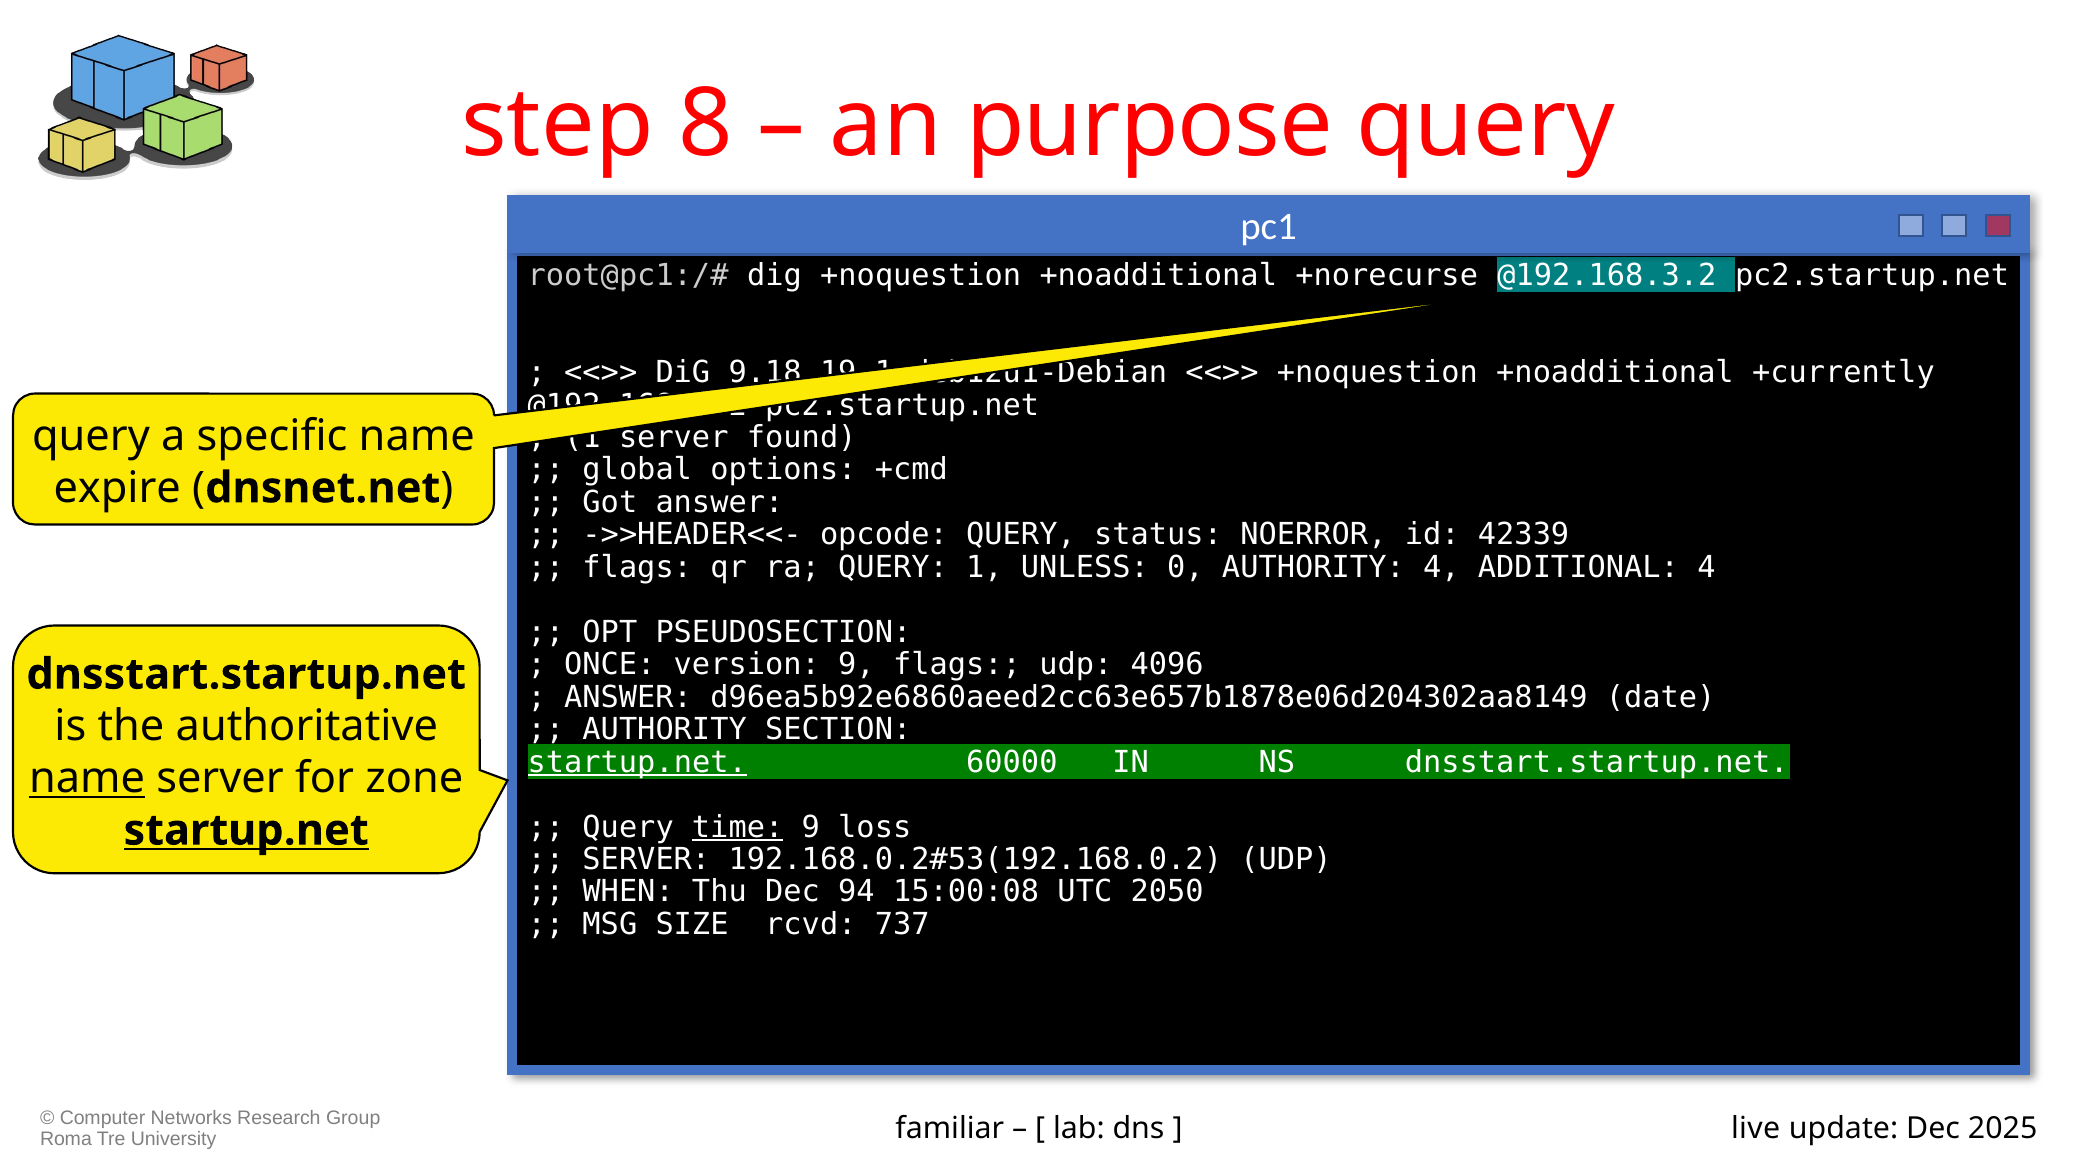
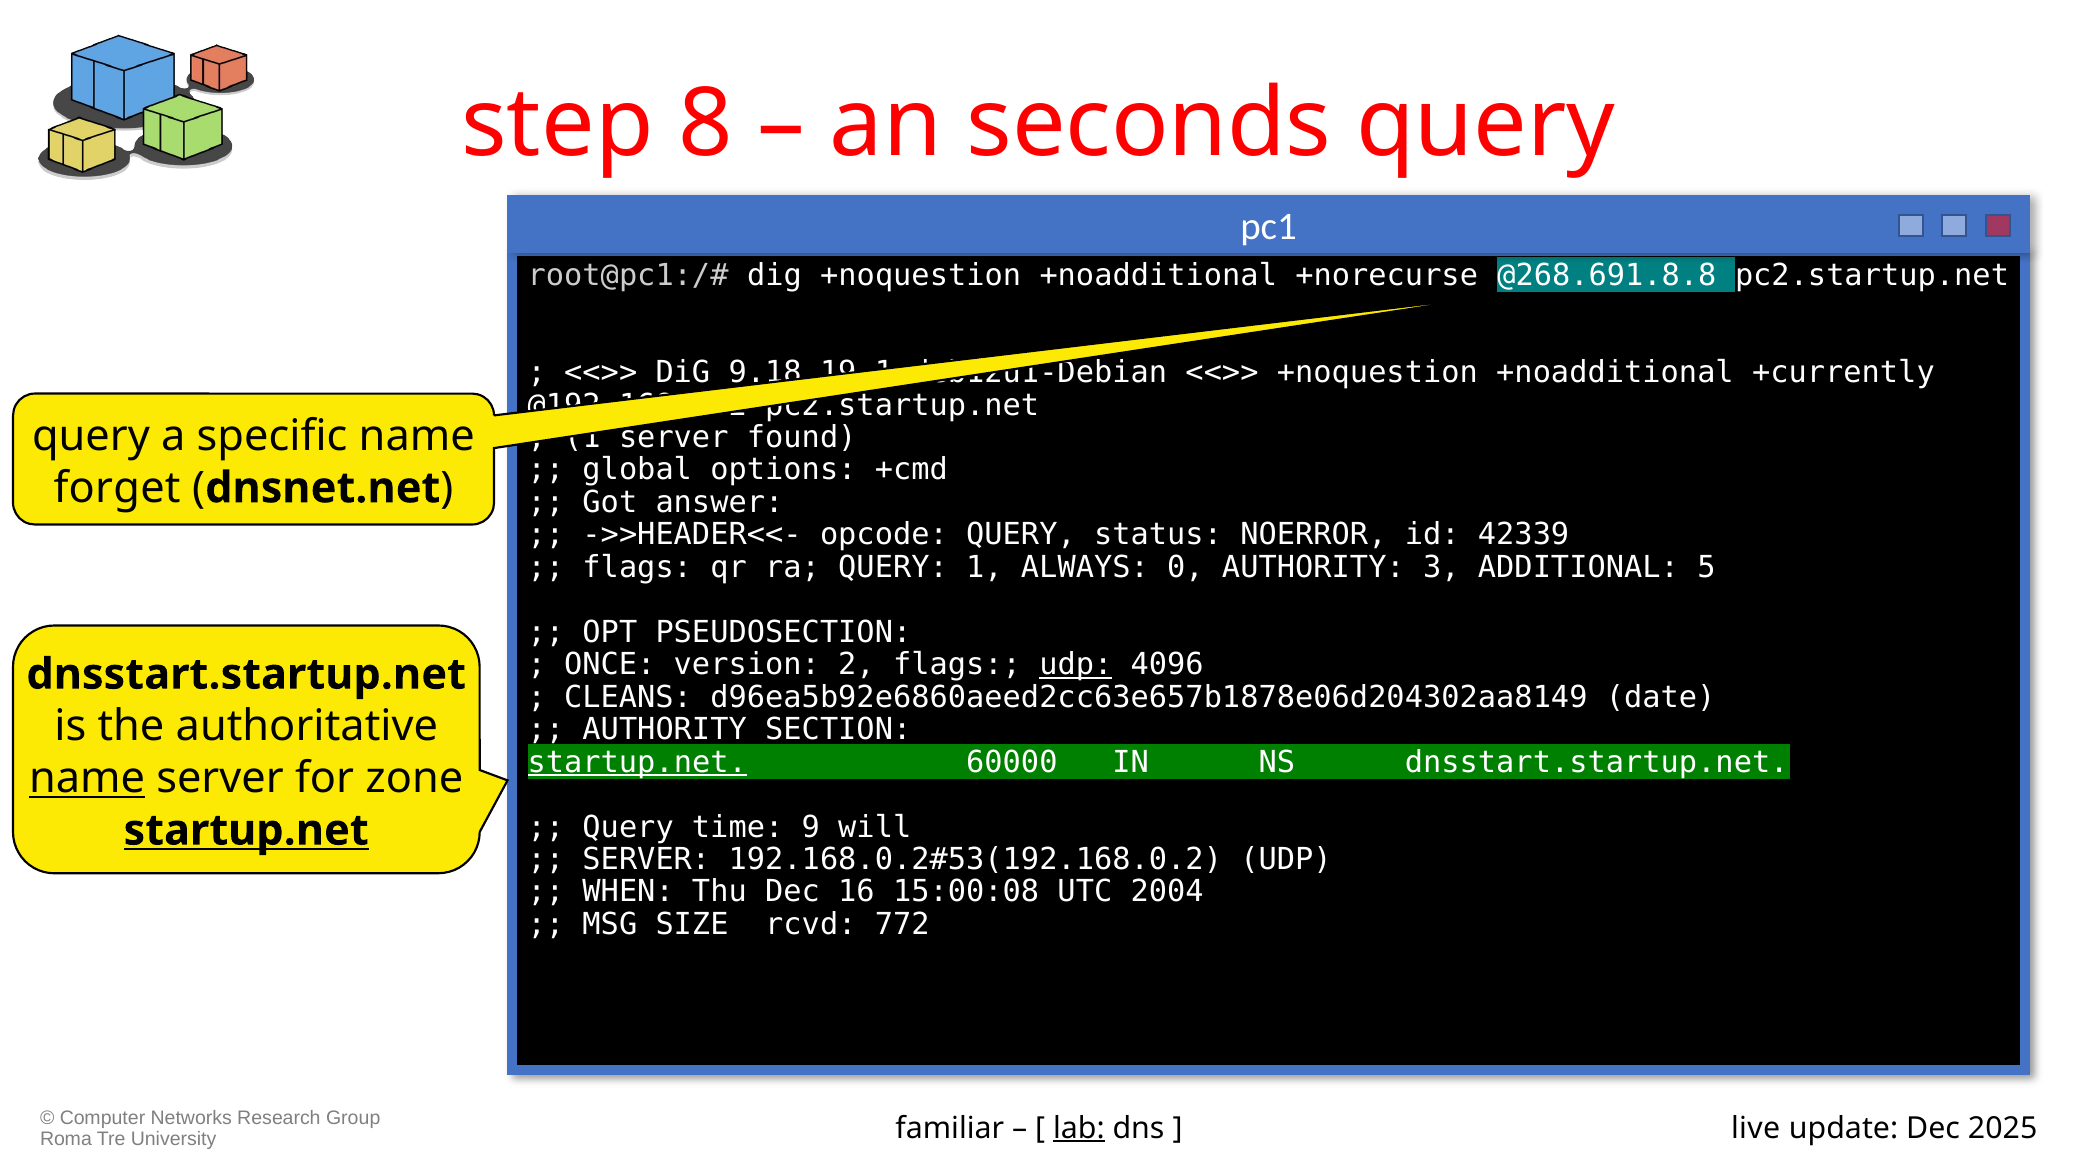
purpose: purpose -> seconds (1149, 124)
@192.168.3.2: @192.168.3.2 -> @268.691.8.8 (1607, 275)
expire: expire -> forget (117, 488)
UNLESS: UNLESS -> ALWAYS (1085, 567)
AUTHORITY 4: 4 -> 3 (1441, 567)
ADDITIONAL 4: 4 -> 5 (1706, 567)
version 9: 9 -> 2 (856, 665)
udp underline: none -> present (1076, 665)
ANSWER: ANSWER -> CLEANS (628, 697)
time underline: present -> none (738, 827)
loss: loss -> will (875, 827)
94: 94 -> 16 (856, 892)
2050: 2050 -> 2004 (1167, 892)
737: 737 -> 772 (902, 924)
lab underline: none -> present (1079, 1128)
